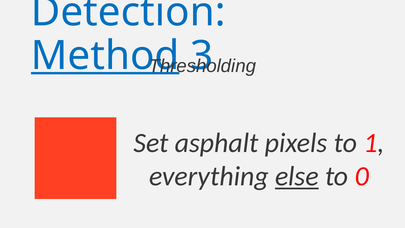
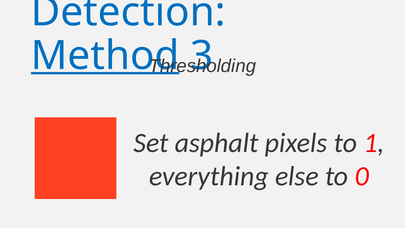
else underline: present -> none (297, 176)
